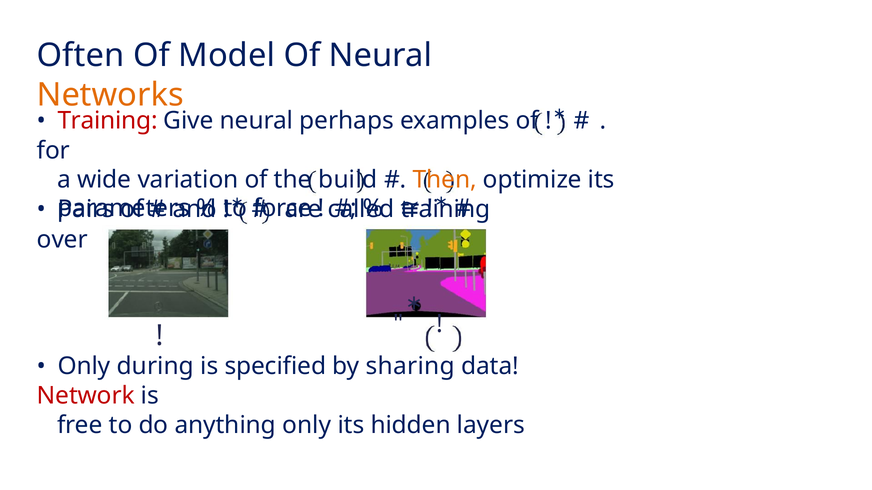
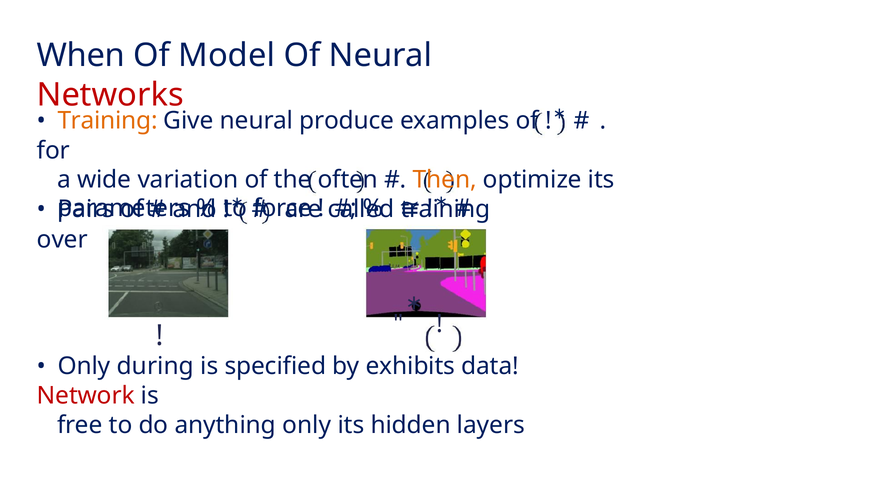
Often: Often -> When (81, 56)
Networks colour: orange -> red (110, 95)
Training colour: red -> orange (108, 121)
perhaps: perhaps -> produce (347, 121)
build: build -> often (348, 180)
sharing: sharing -> exhibits (410, 367)
